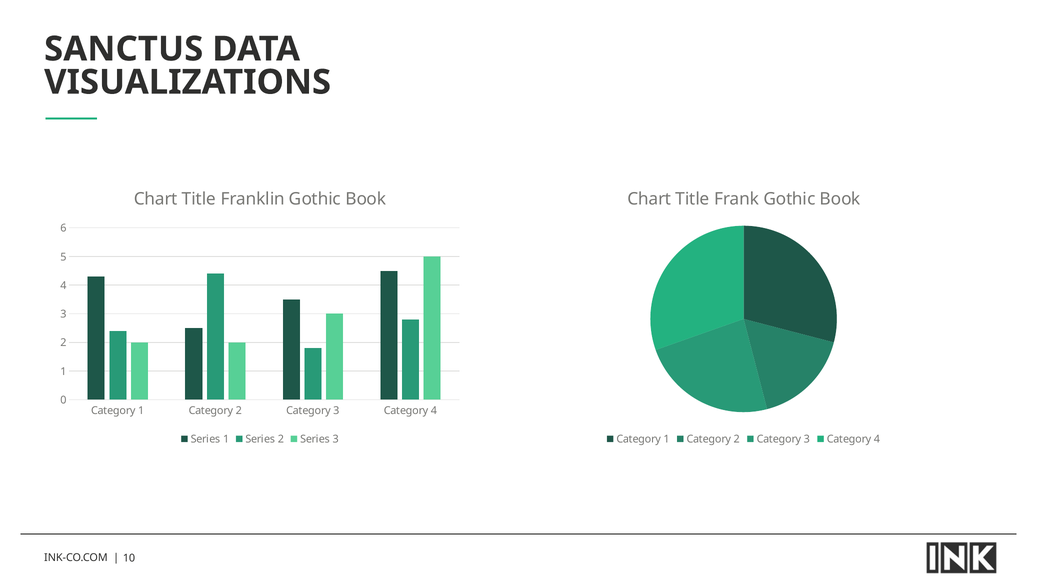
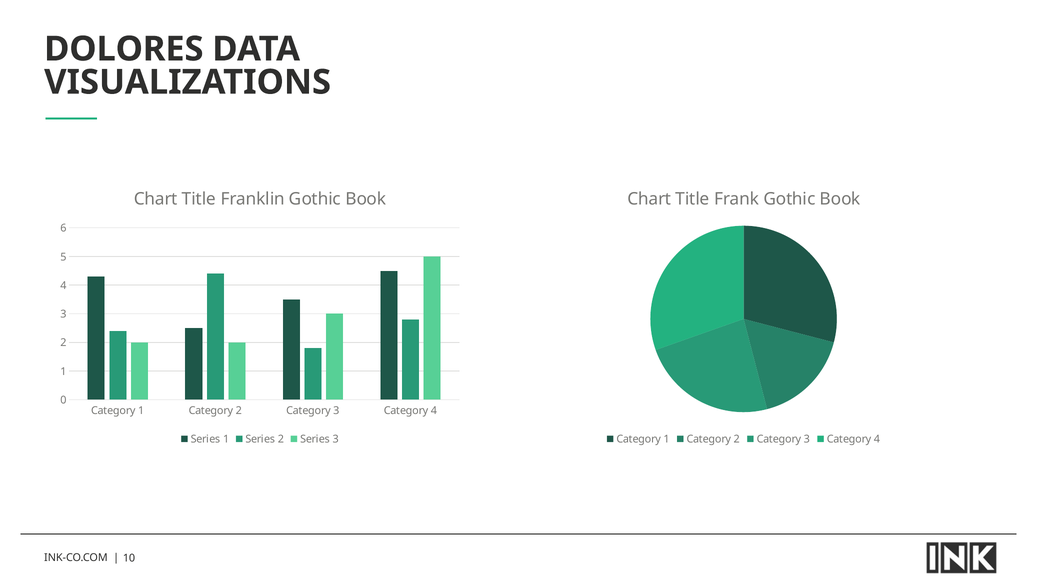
SANCTUS: SANCTUS -> DOLORES (124, 49)
